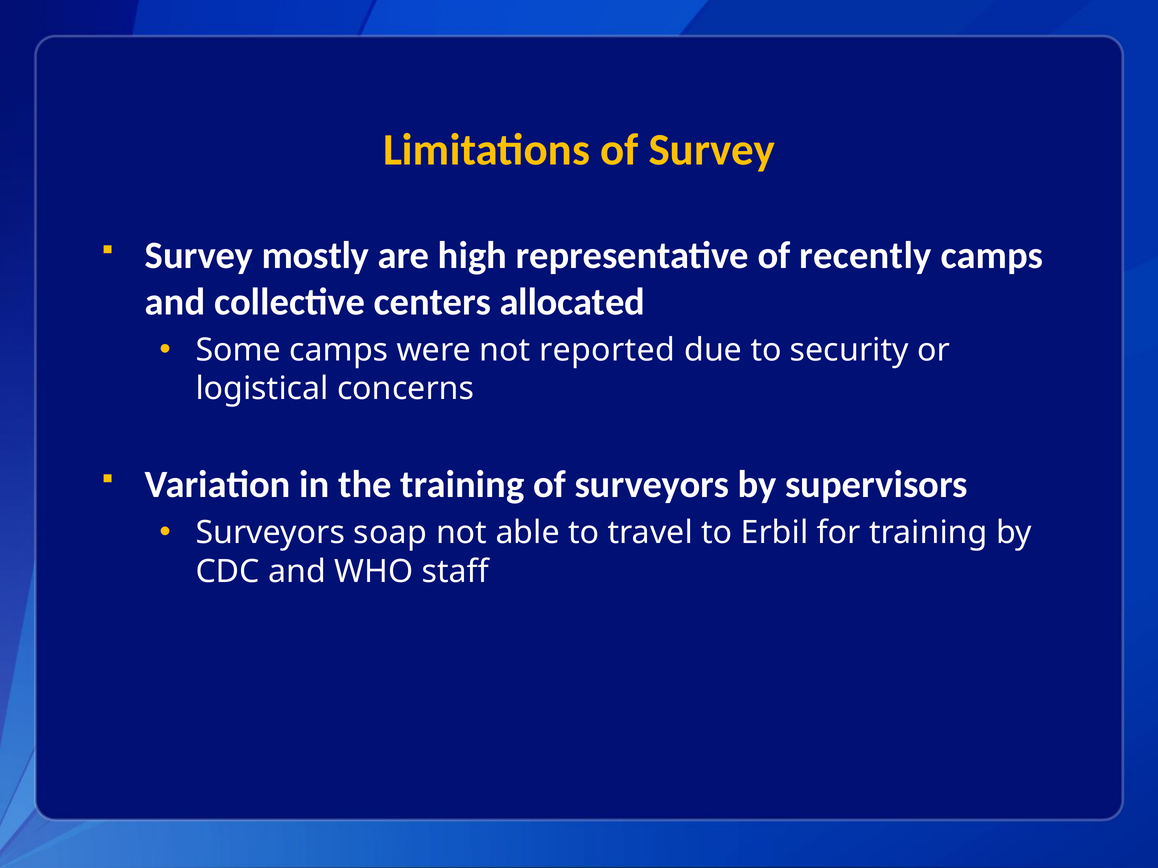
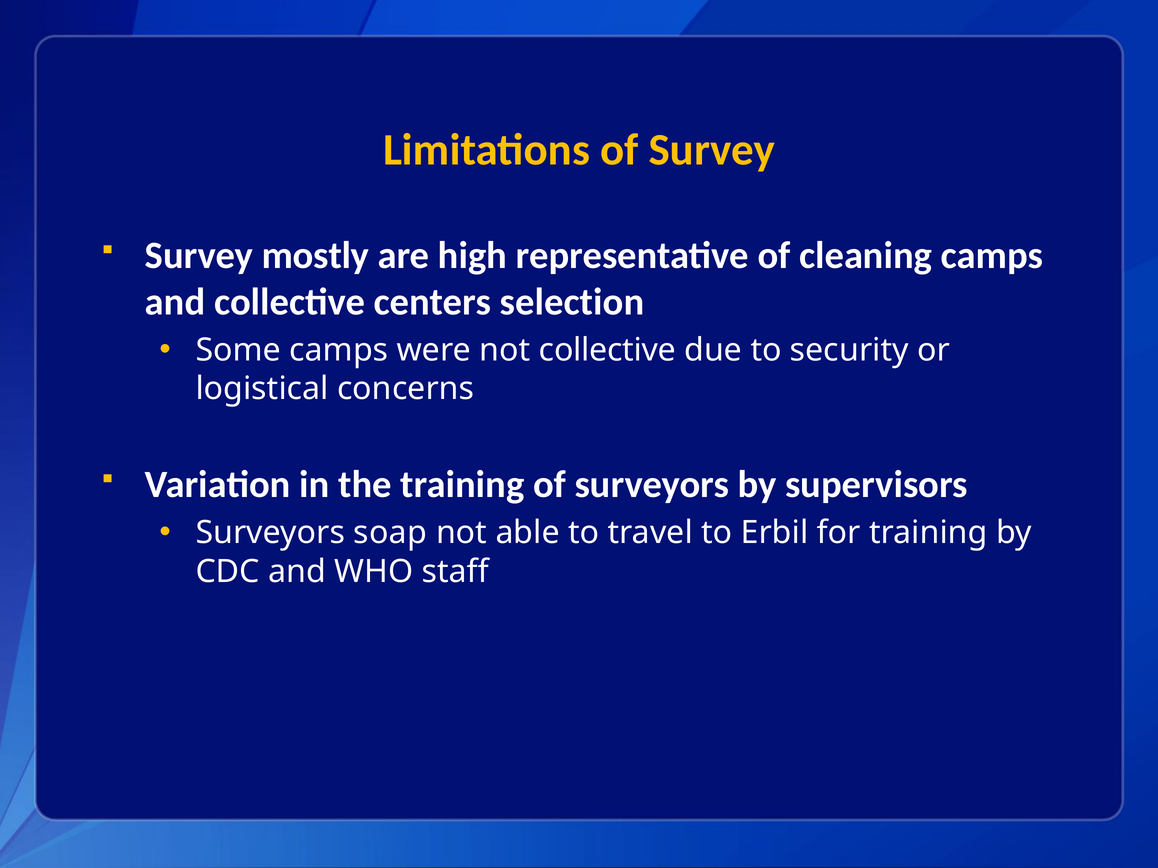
recently: recently -> cleaning (866, 256)
allocated: allocated -> selection (572, 302)
not reported: reported -> collective (607, 350)
